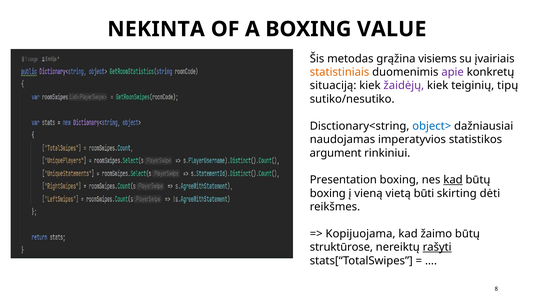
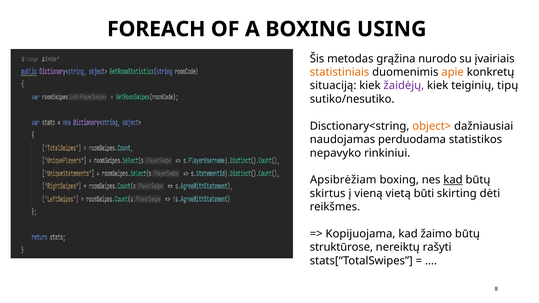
NEKINTA: NEKINTA -> FOREACH (156, 29)
VALUE: VALUE -> USING (392, 29)
visiems: visiems -> nurodo (438, 59)
apie colour: purple -> orange (453, 72)
object> colour: blue -> orange (432, 126)
imperatyvios: imperatyvios -> perduodama (412, 140)
argument: argument -> nepavyko (335, 153)
Presentation: Presentation -> Apsibrėžiam (343, 180)
boxing: boxing -> skirtus (328, 194)
rašyti underline: present -> none (437, 247)
